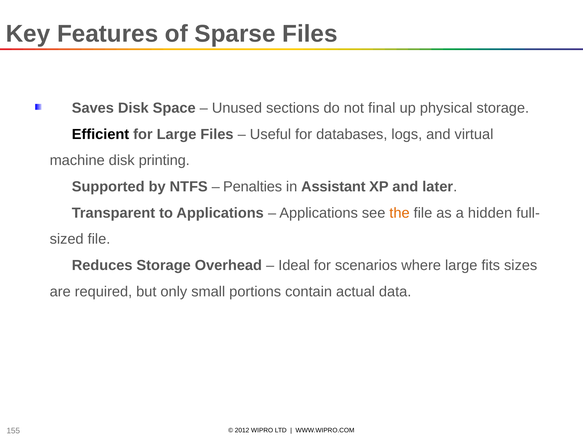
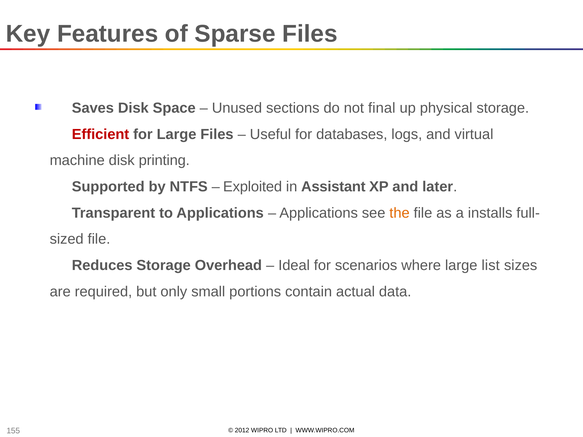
Efficient colour: black -> red (101, 134)
Penalties: Penalties -> Exploited (253, 187)
hidden: hidden -> installs (490, 213)
fits: fits -> list (491, 266)
